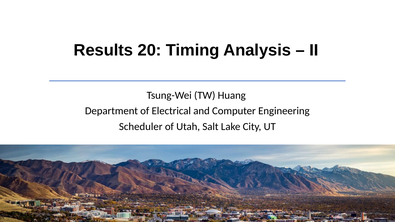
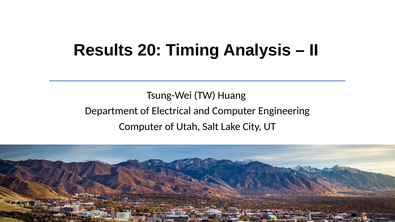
Scheduler: Scheduler -> Computer (141, 127)
